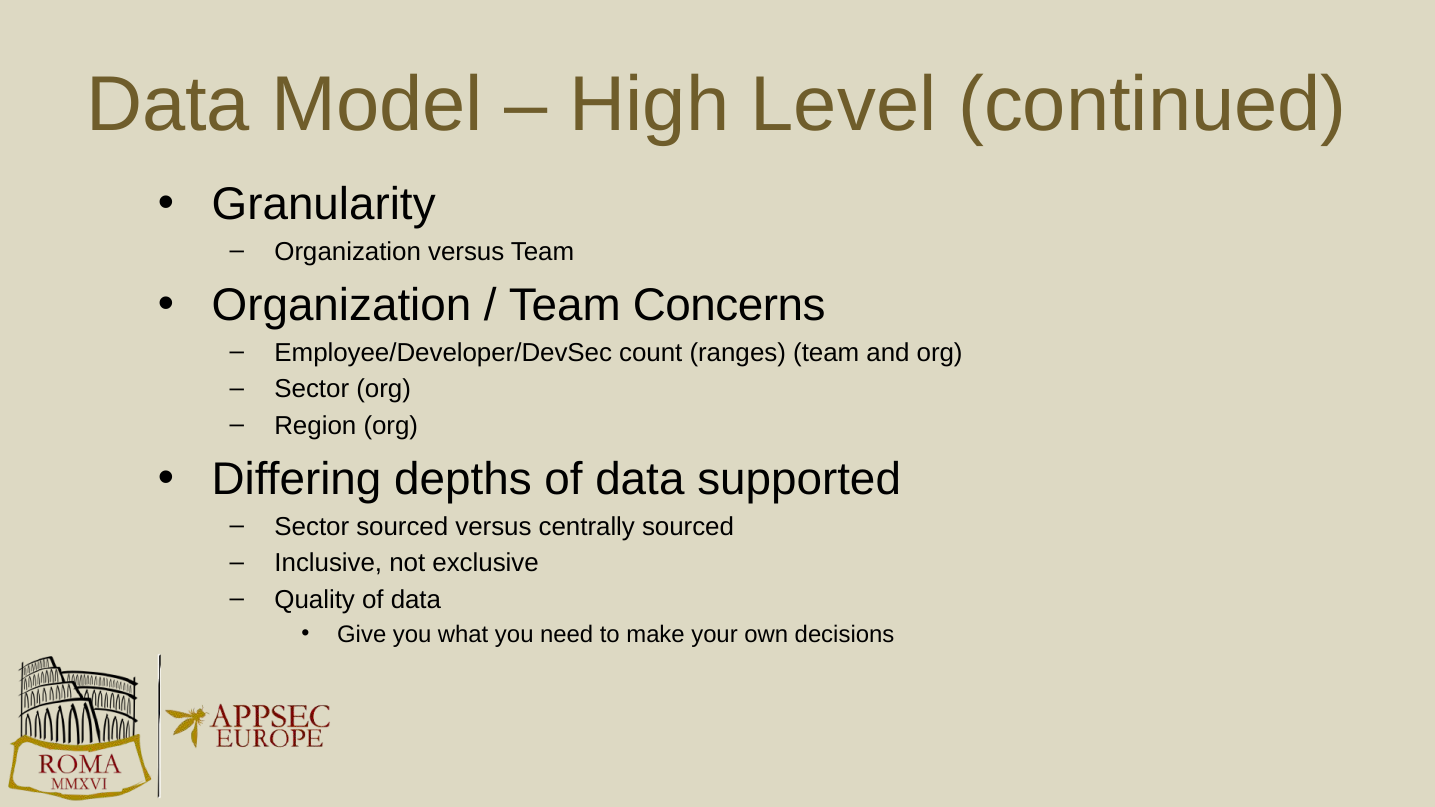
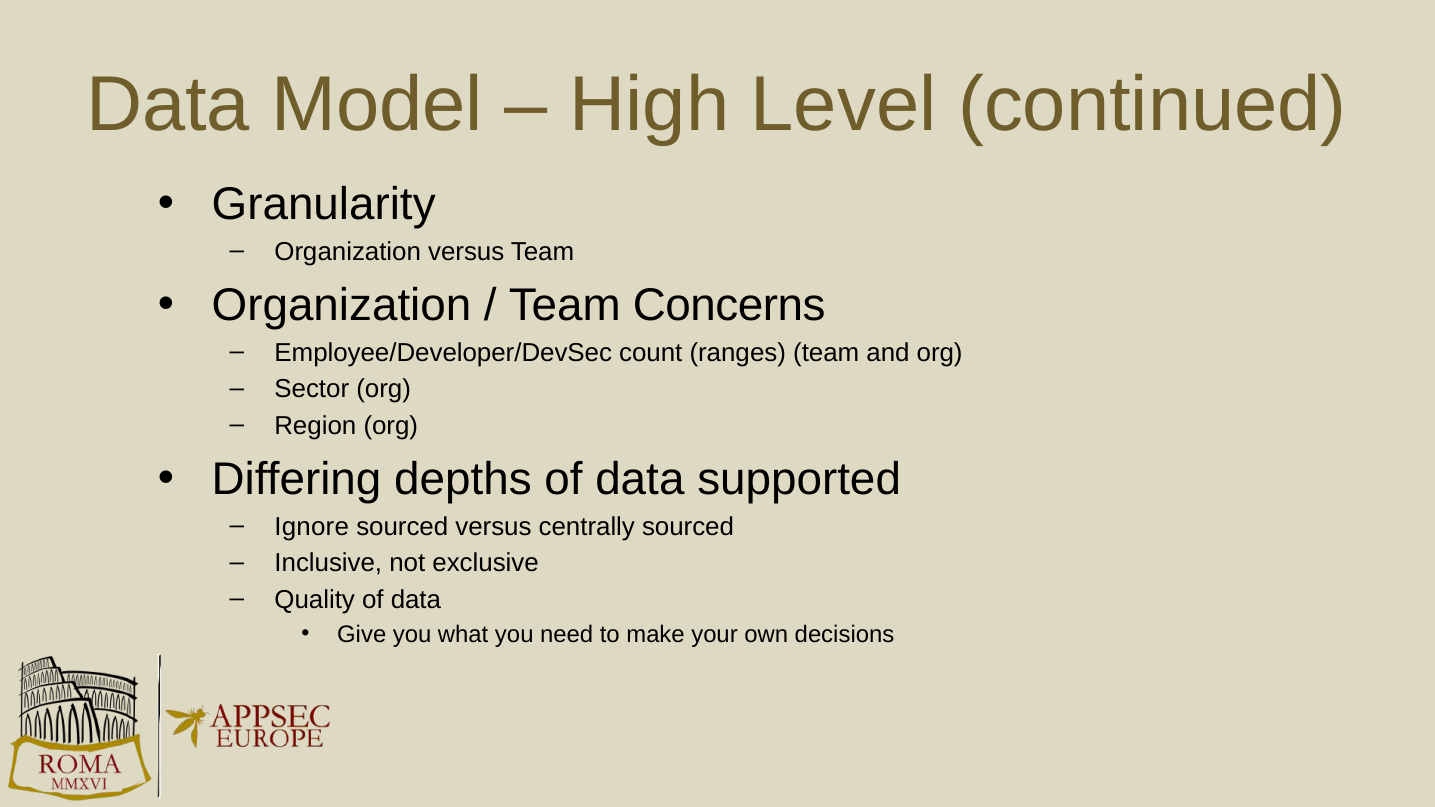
Sector: Sector -> Ignore (312, 527)
